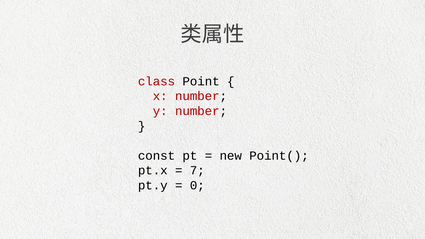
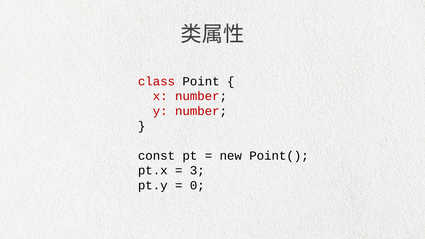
7: 7 -> 3 (197, 171)
